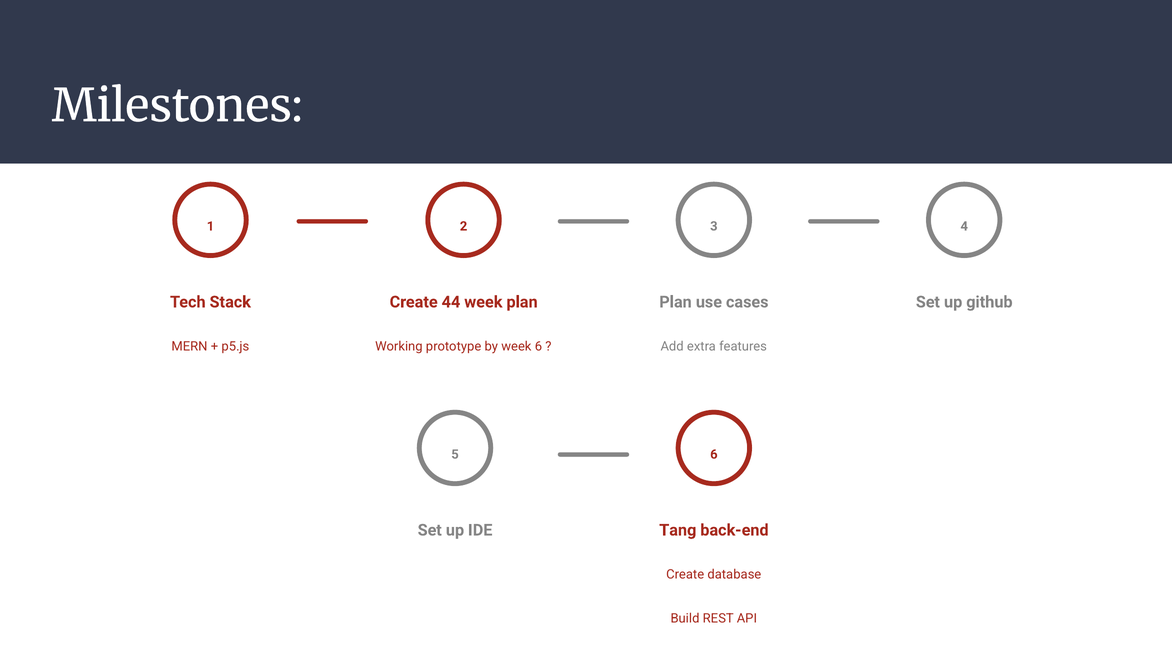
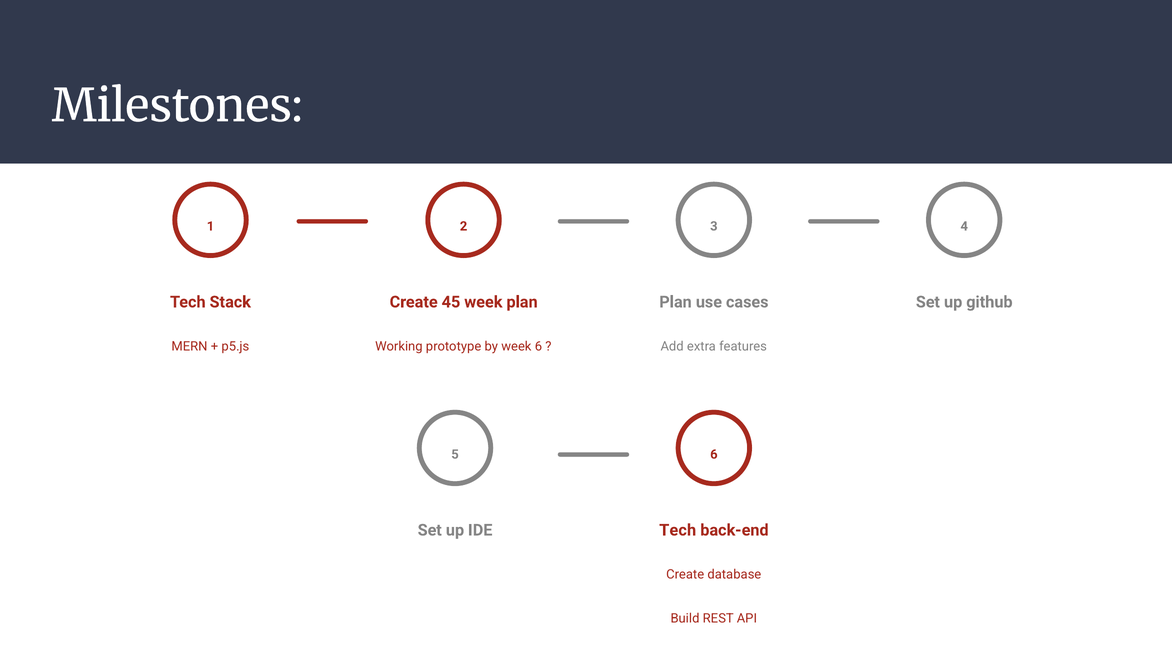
44: 44 -> 45 (451, 302)
Tang: Tang -> Tech (678, 530)
